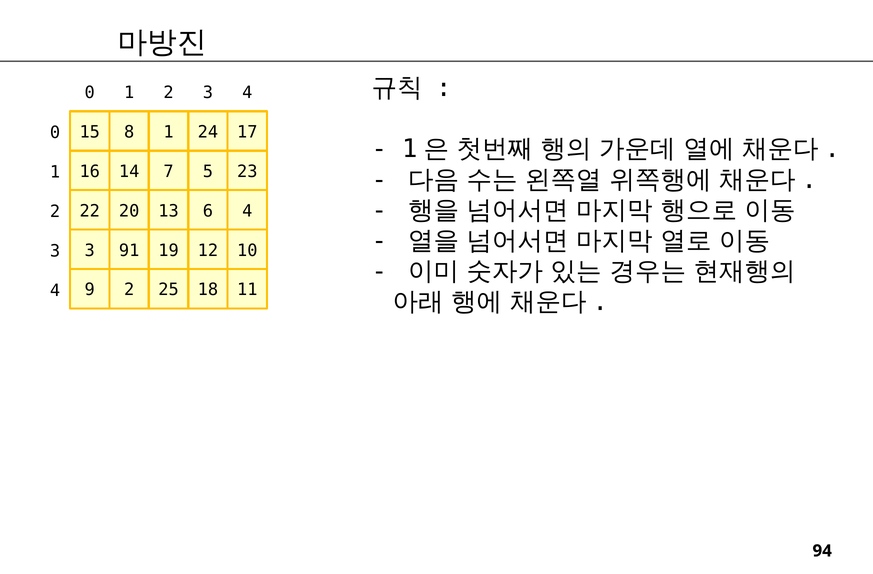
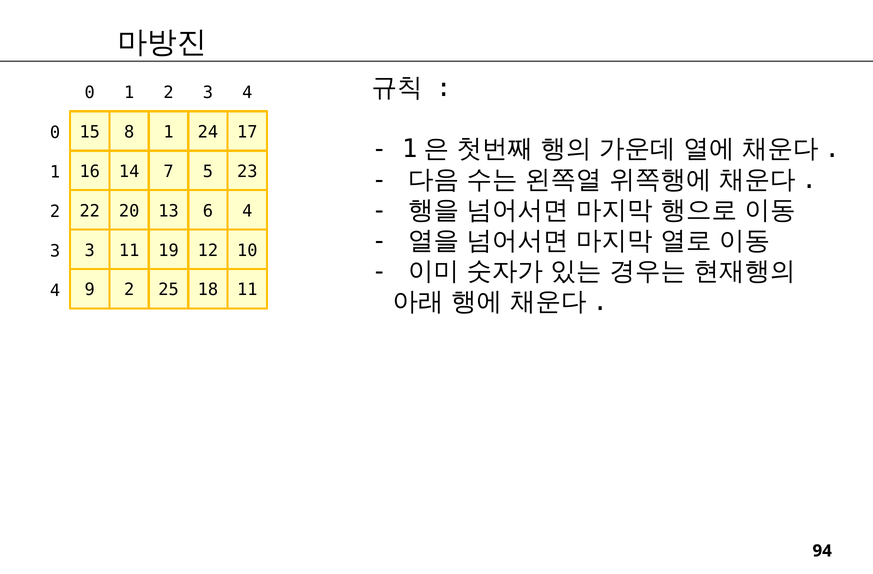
3 91: 91 -> 11 (129, 250)
